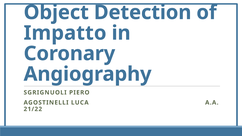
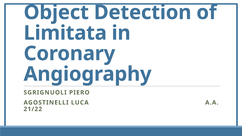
Impatto: Impatto -> Limitata (65, 33)
